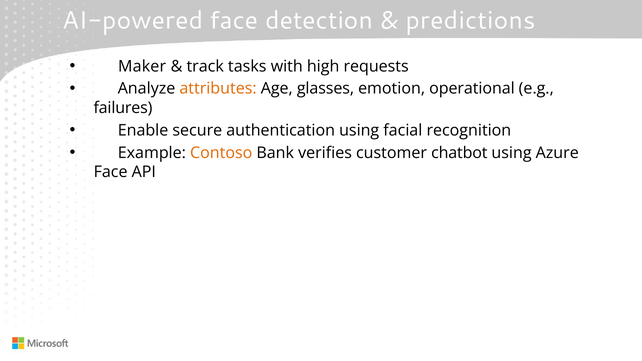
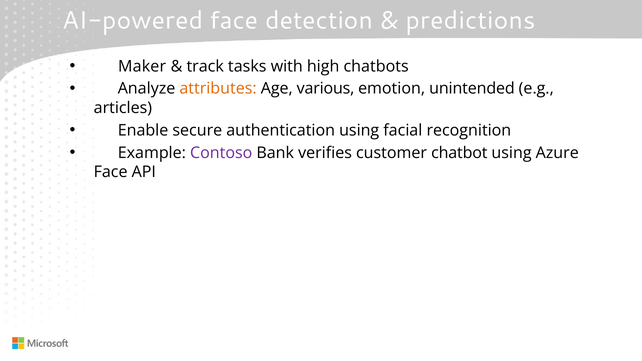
requests: requests -> chatbots (376, 66)
glasses: glasses -> various (325, 89)
operational: operational -> unintended (472, 89)
failures: failures -> articles (123, 108)
Contoso colour: orange -> purple (221, 153)
